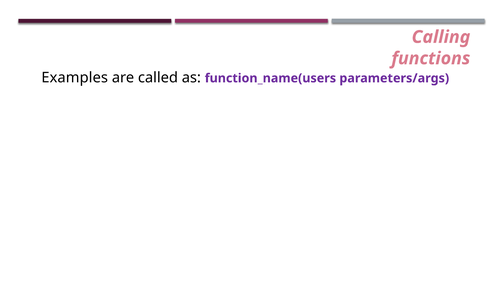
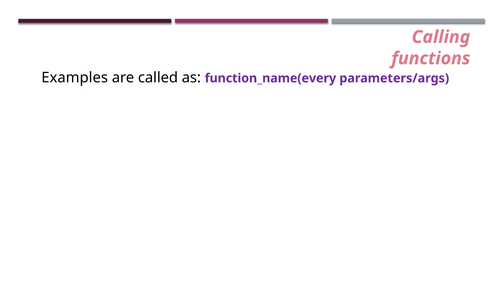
function_name(users: function_name(users -> function_name(every (270, 78)
